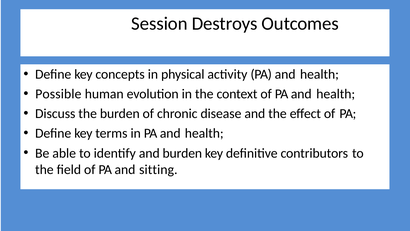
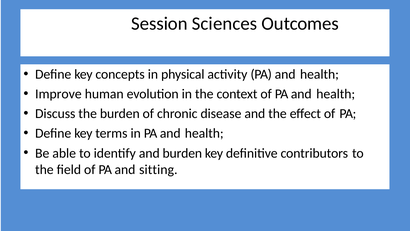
Destroys: Destroys -> Sciences (225, 24)
Possible: Possible -> Improve (58, 94)
